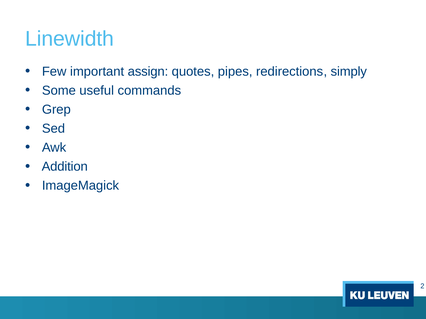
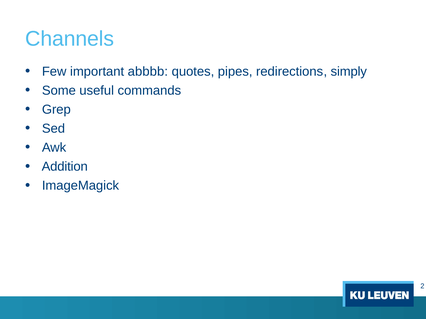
Linewidth: Linewidth -> Channels (70, 39)
assign: assign -> abbbb (148, 72)
